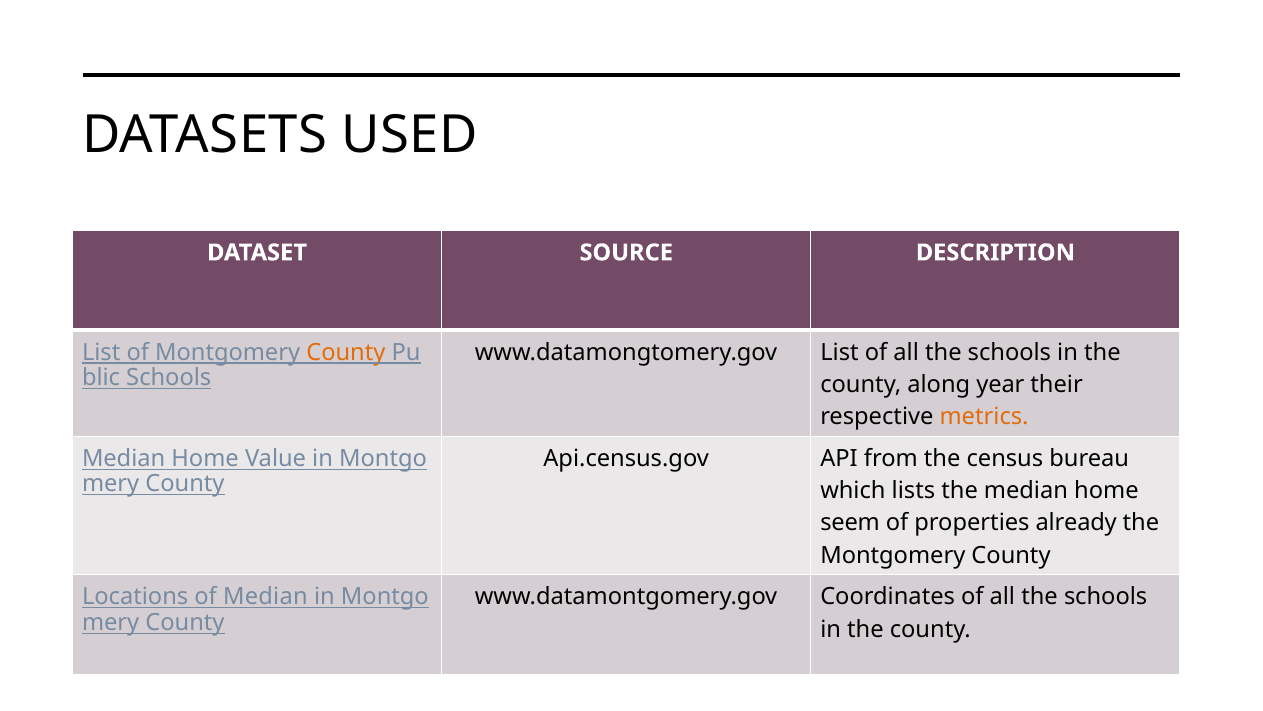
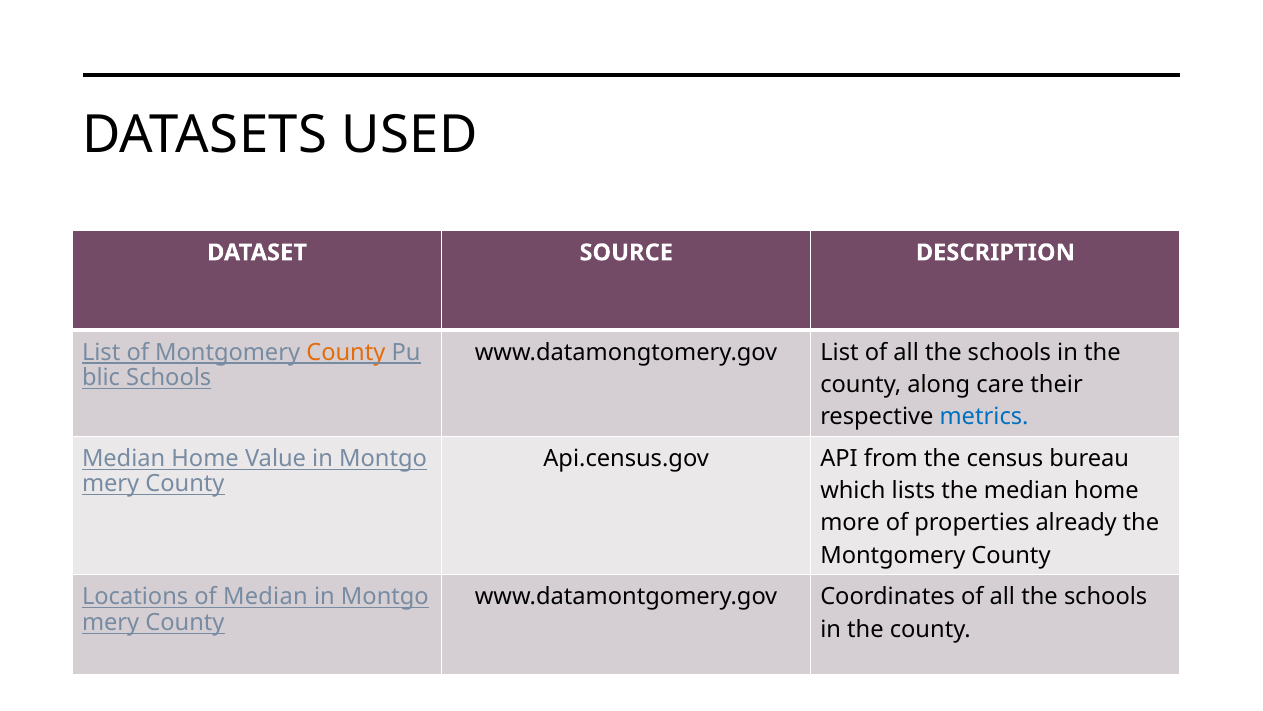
year: year -> care (1000, 384)
metrics colour: orange -> blue (984, 417)
seem: seem -> more (850, 523)
